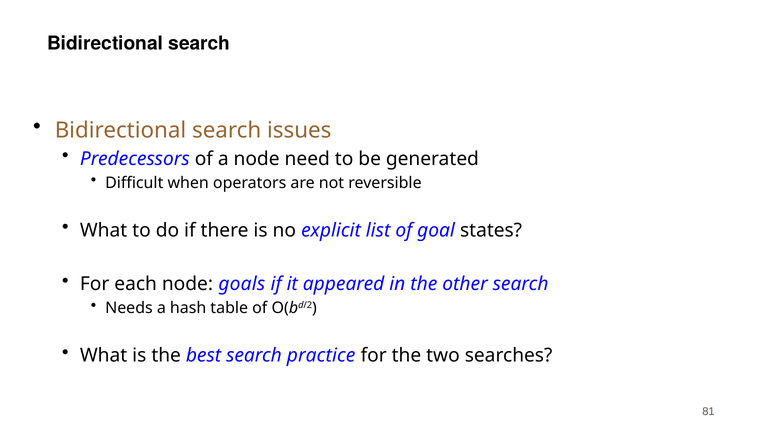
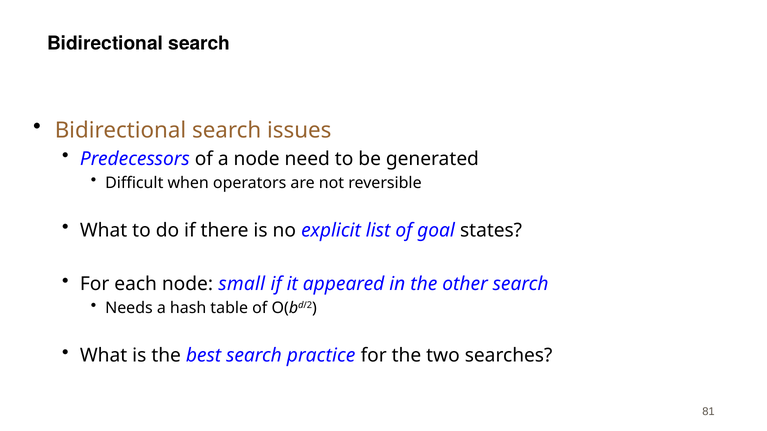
goals: goals -> small (242, 284)
